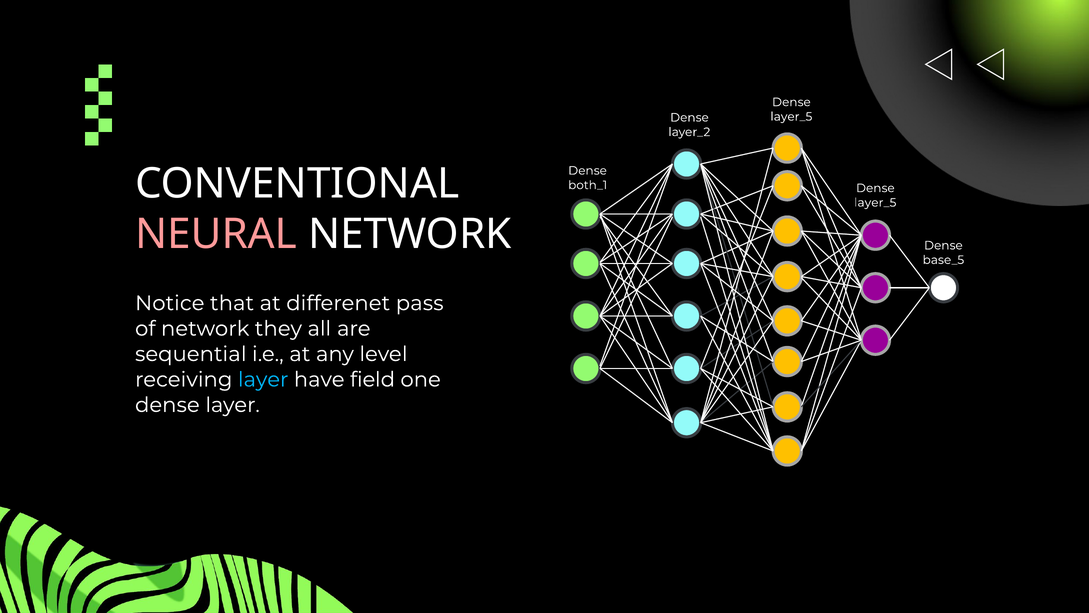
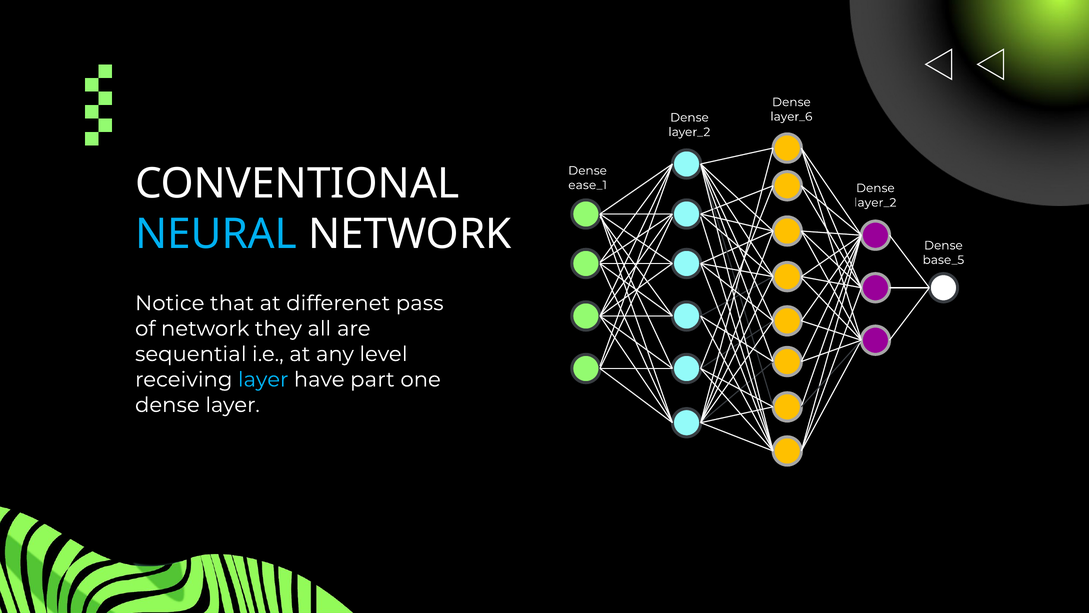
layer_5: layer_5 -> layer_6 (791, 117)
both_1: both_1 -> ease_1 (588, 185)
layer_5: layer_5 -> layer_2 (875, 202)
NEURAL colour: pink -> light blue (216, 234)
field: field -> part (372, 379)
